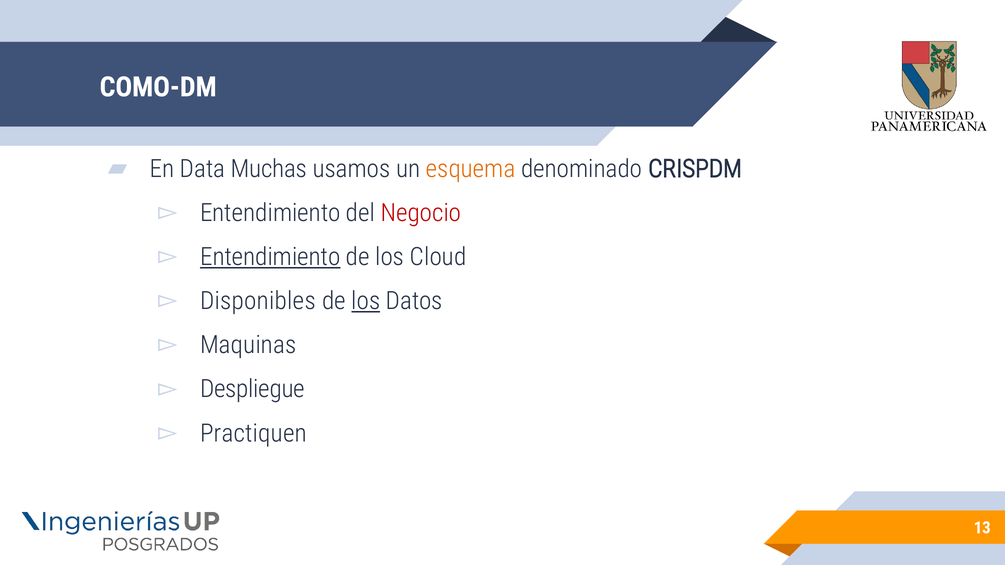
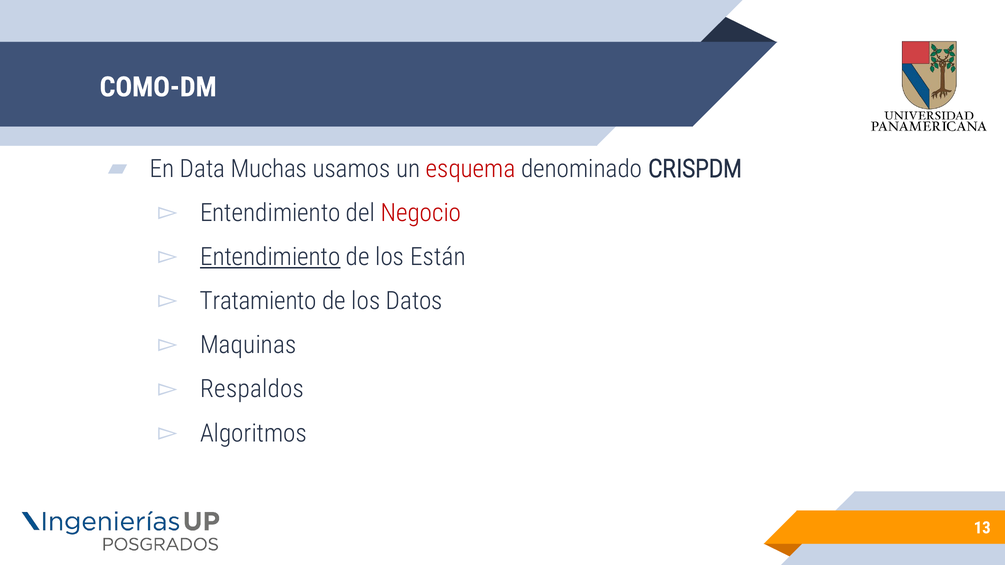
esquema colour: orange -> red (471, 169)
Cloud: Cloud -> Están (438, 257)
Disponibles: Disponibles -> Tratamiento (258, 301)
los underline: present -> none (366, 301)
Despliegue: Despliegue -> Respaldos (252, 389)
Practiquen: Practiquen -> Algoritmos (254, 434)
